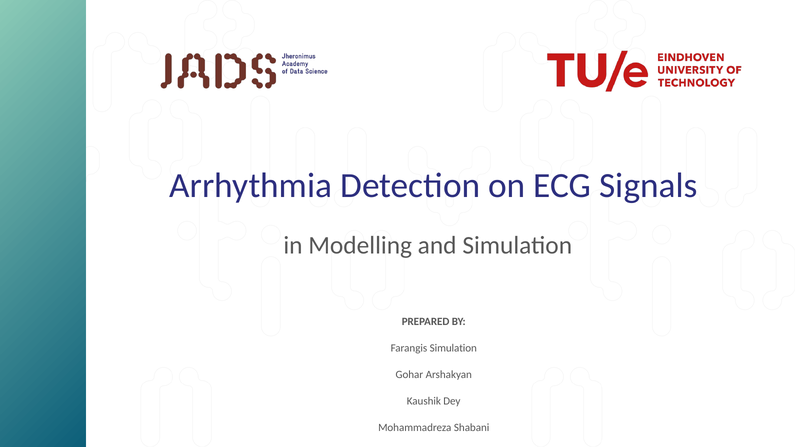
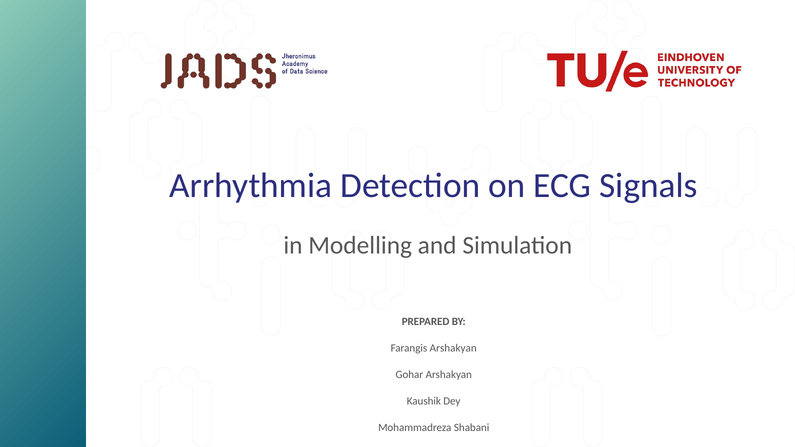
Farangis Simulation: Simulation -> Arshakyan (453, 348)
